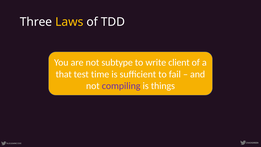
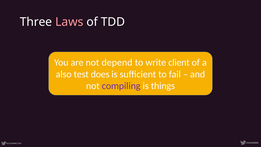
Laws colour: yellow -> pink (69, 22)
subtype: subtype -> depend (117, 62)
that: that -> also (64, 74)
time: time -> does (100, 74)
